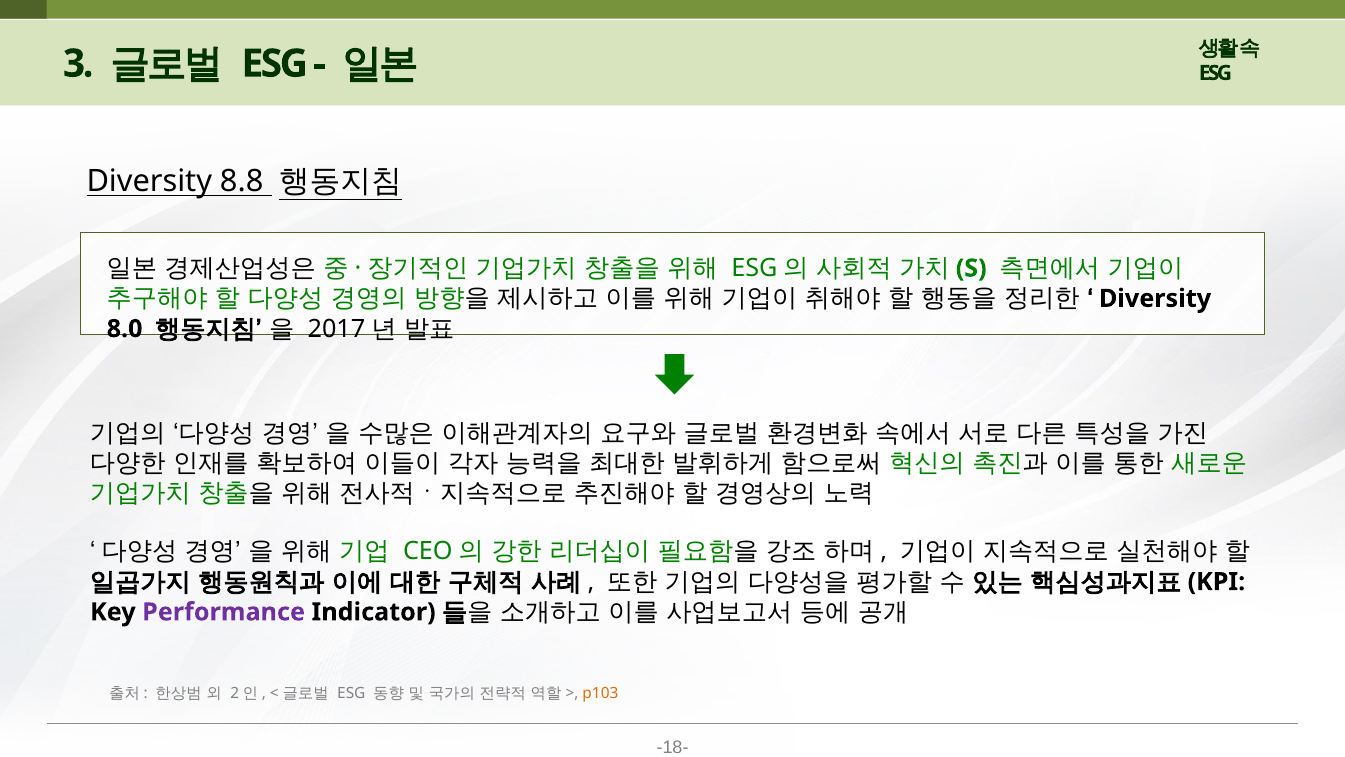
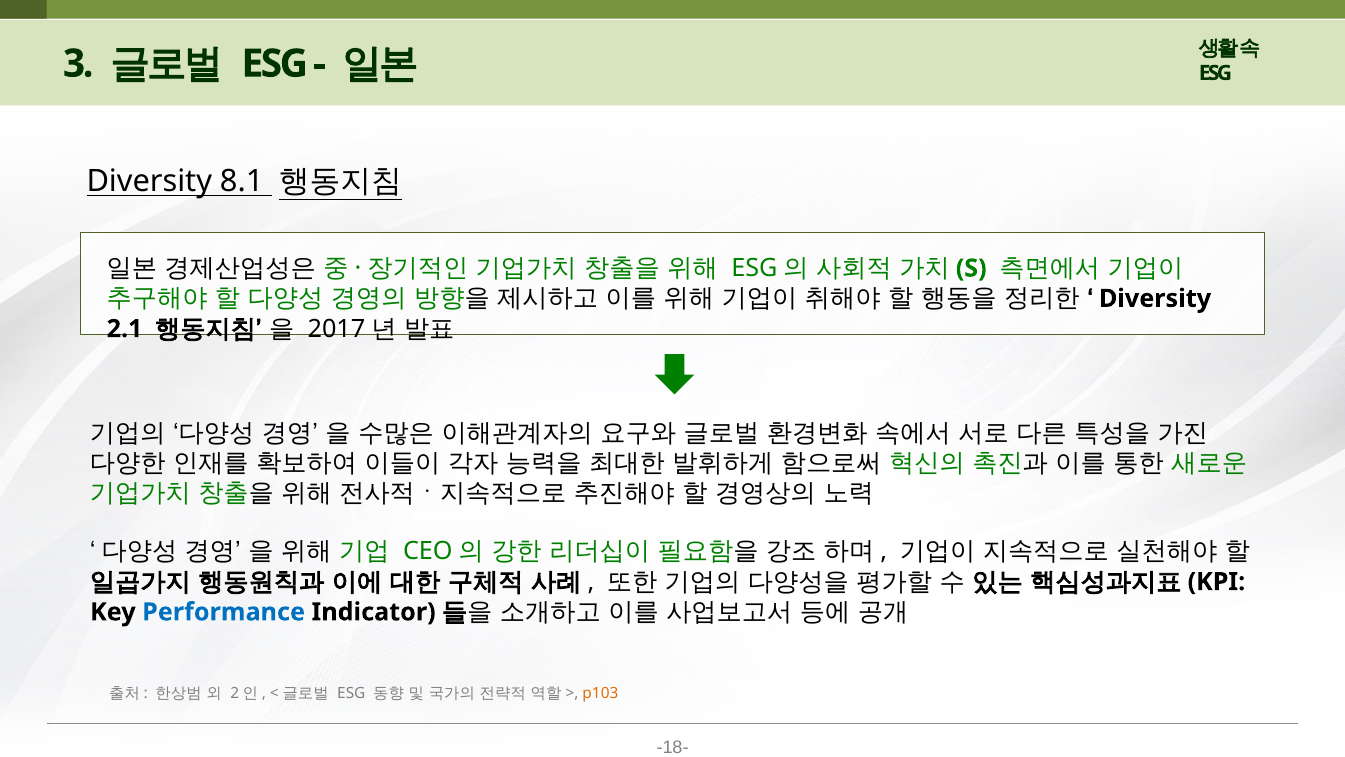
8.8: 8.8 -> 8.1 (242, 181)
8.0: 8.0 -> 2.1 (125, 329)
Performance colour: purple -> blue (224, 612)
